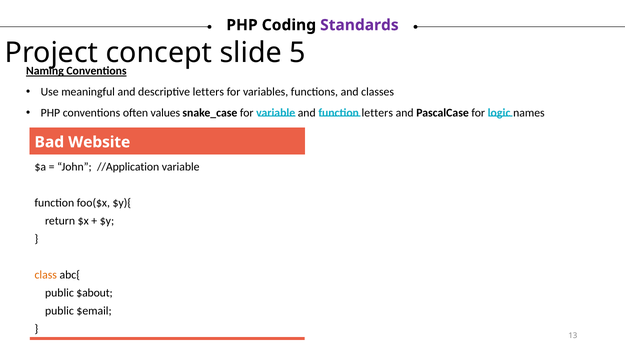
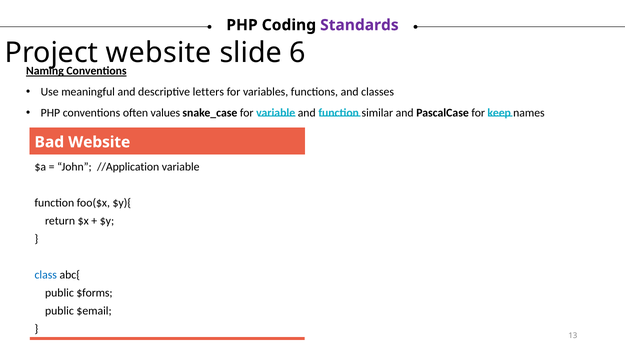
concept: concept -> website (159, 53)
5: 5 -> 6 (298, 53)
function letters: letters -> similar (377, 113)
logic: logic -> keep (499, 113)
class colour: orange -> blue (46, 275)
$about: $about -> $forms (94, 293)
